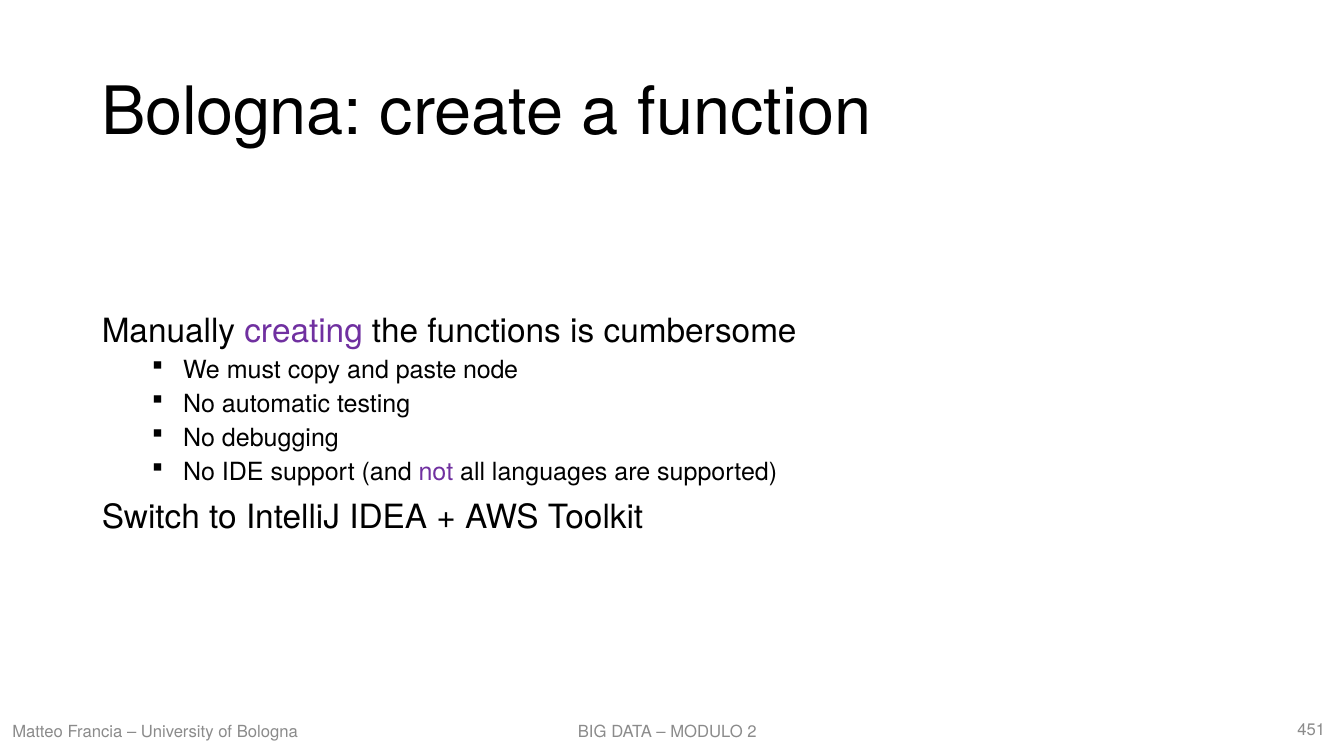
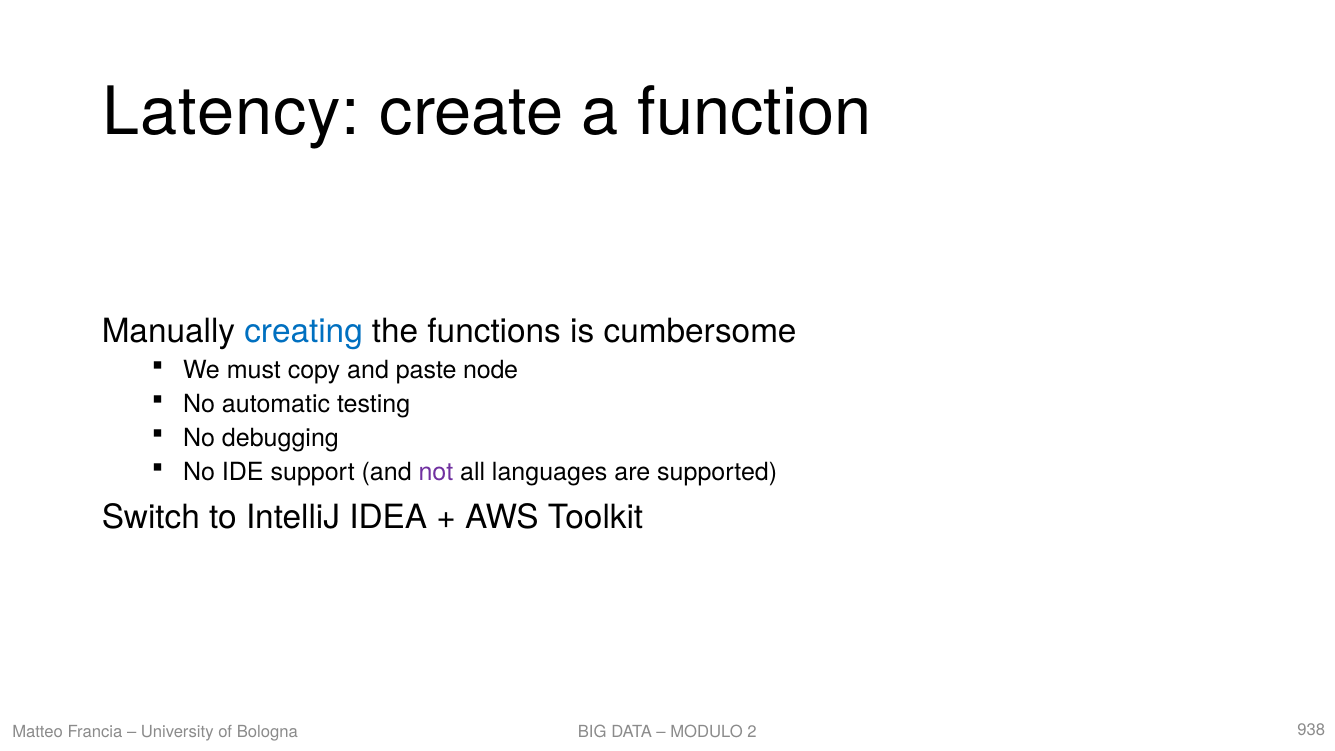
Bologna: Bologna -> Latency (231, 112)
creating colour: purple -> blue (304, 331)
451: 451 -> 938 (1311, 730)
